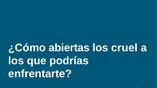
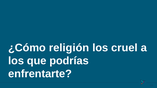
abiertas: abiertas -> religión (69, 48)
